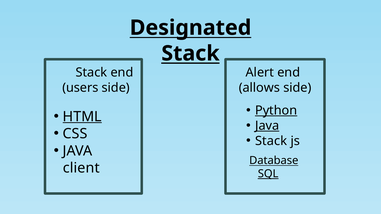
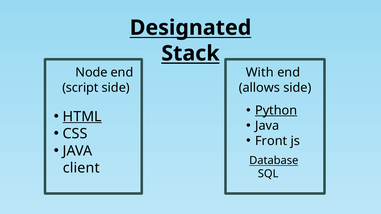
Stack: Stack -> Node (91, 73)
Alert: Alert -> With (260, 73)
users: users -> script (80, 88)
Java underline: present -> none (267, 126)
Stack: Stack -> Front (271, 141)
SQL underline: present -> none (268, 174)
